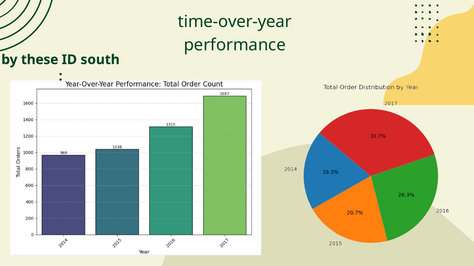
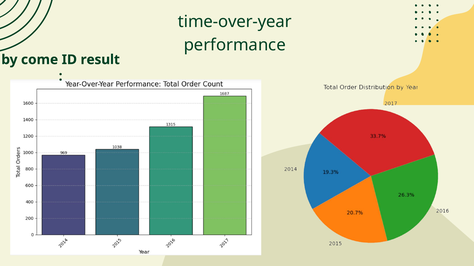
these: these -> come (40, 60)
south: south -> result (100, 60)
